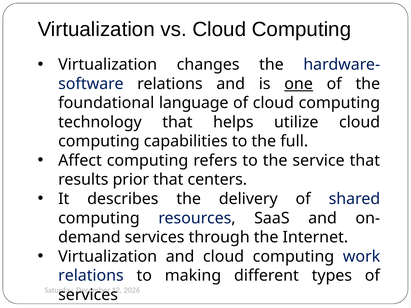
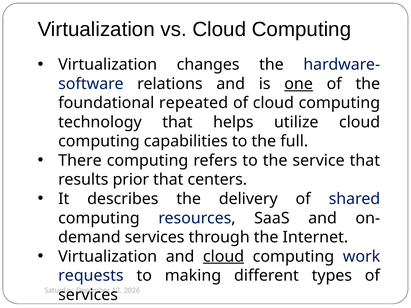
language: language -> repeated (194, 103)
Affect: Affect -> There (80, 161)
cloud underline: none -> present (224, 257)
relations: relations -> requests (91, 276)
